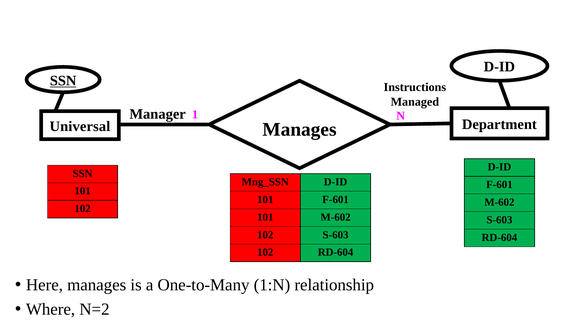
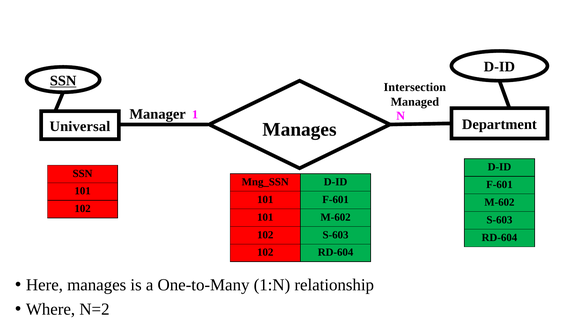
Instructions: Instructions -> Intersection (415, 87)
